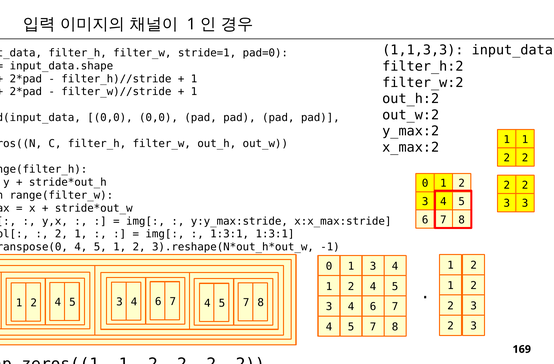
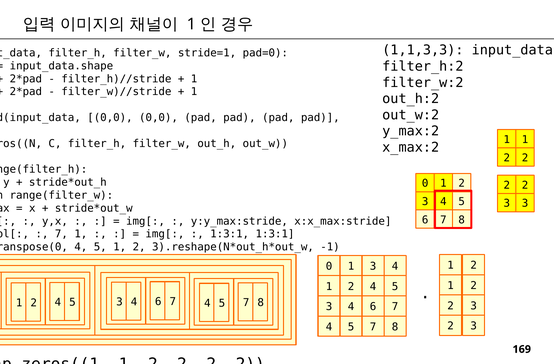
2: 2 -> 7 (61, 234)
